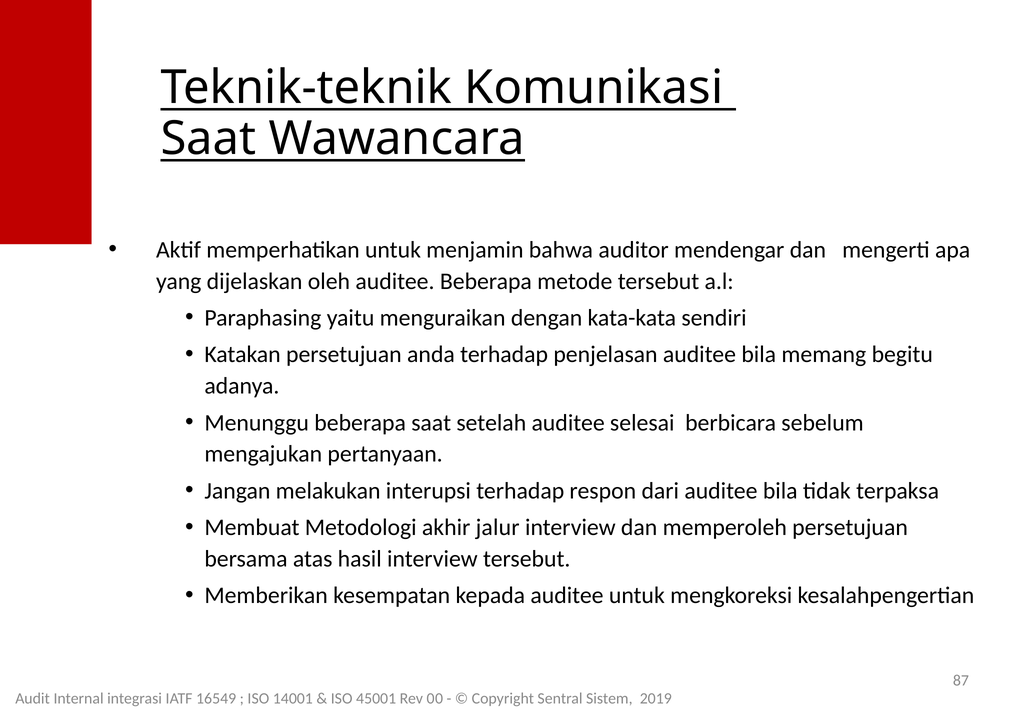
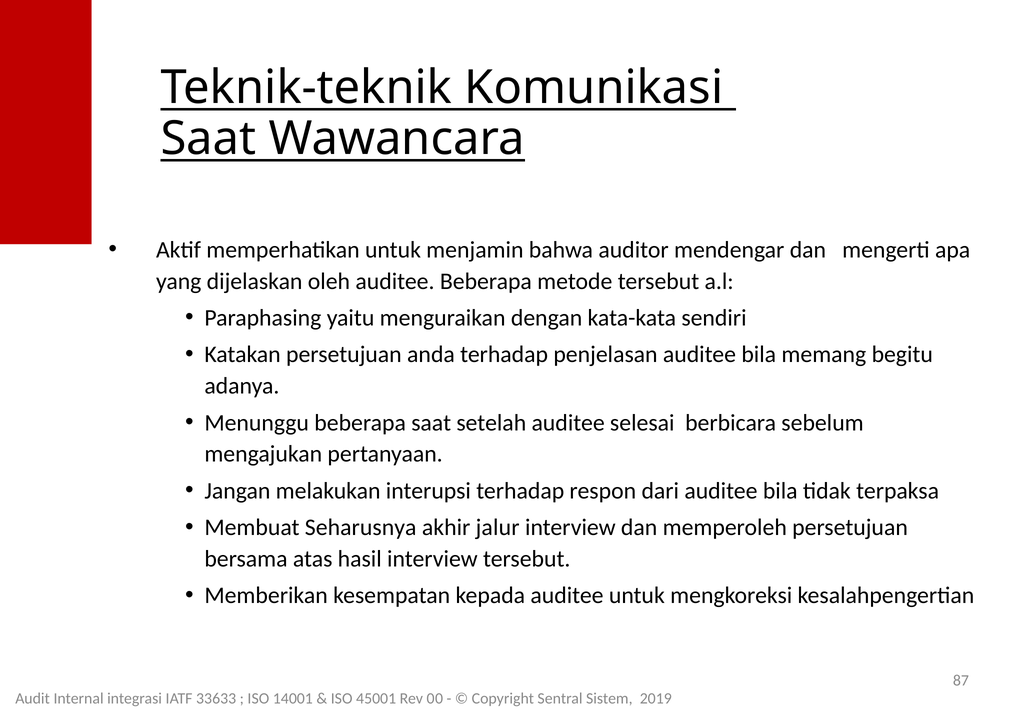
Metodologi: Metodologi -> Seharusnya (361, 528)
16549: 16549 -> 33633 (216, 699)
